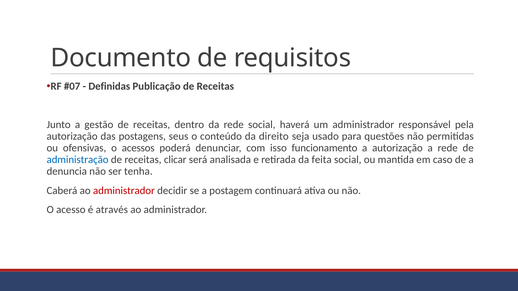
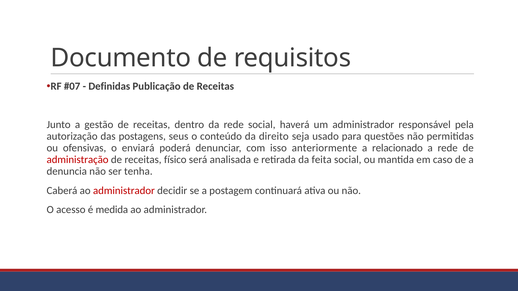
acessos: acessos -> enviará (138, 148)
funcionamento: funcionamento -> anteriormente (324, 148)
a autorização: autorização -> relacionado (397, 148)
administração colour: blue -> red (78, 160)
clicar: clicar -> físico (175, 160)
através: através -> medida (112, 210)
